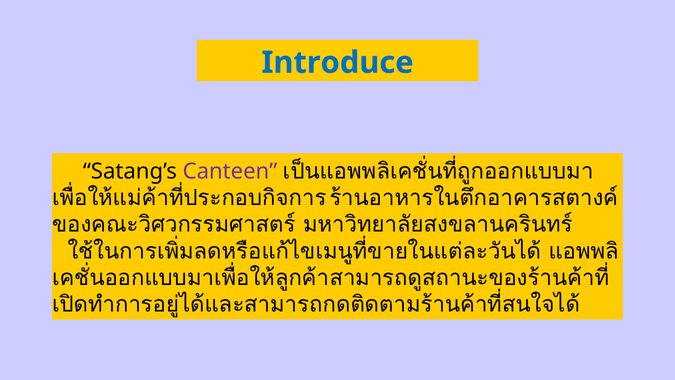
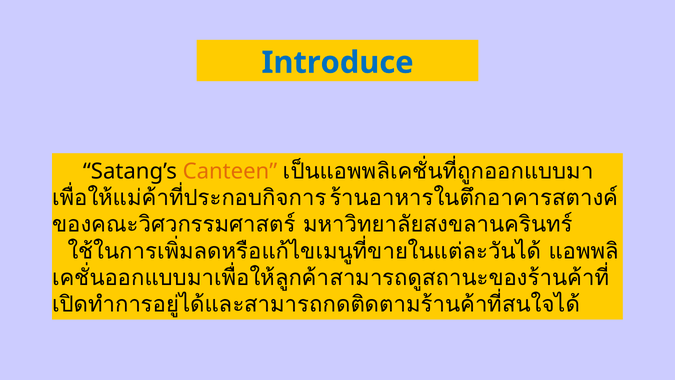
Canteen colour: purple -> orange (230, 171)
